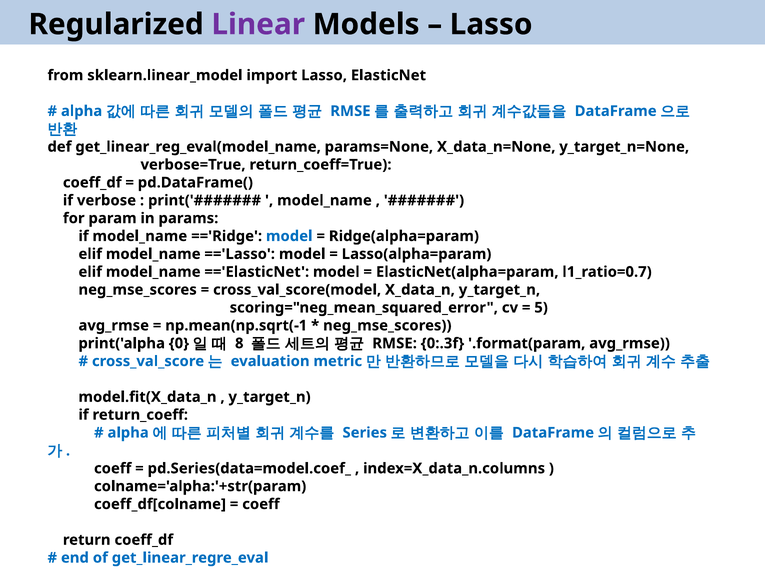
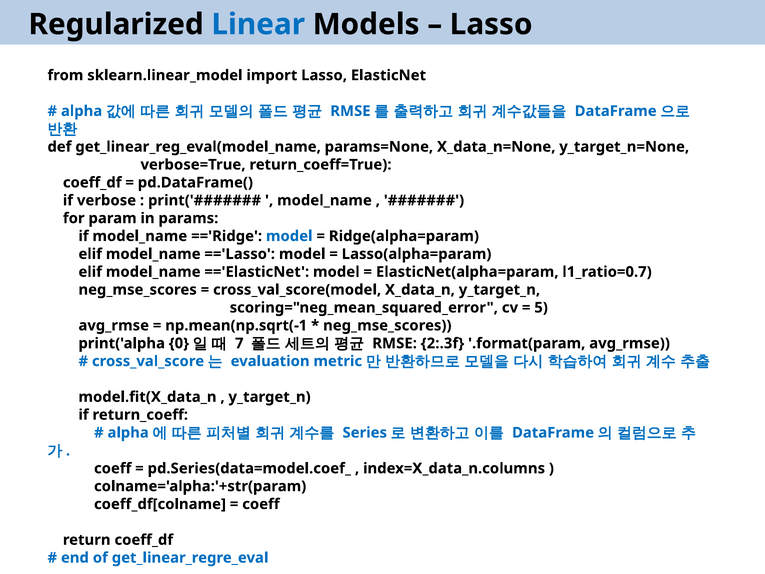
Linear colour: purple -> blue (258, 24)
8: 8 -> 7 (239, 343)
0:.3f: 0:.3f -> 2:.3f (442, 343)
